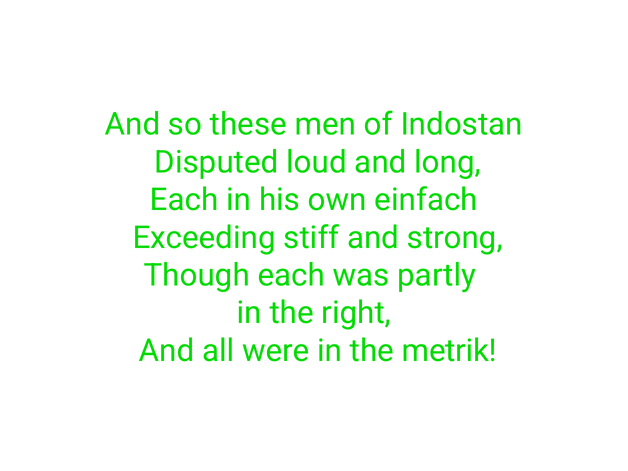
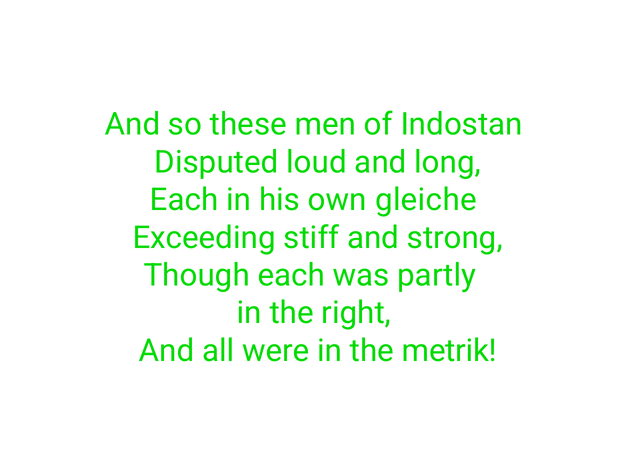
einfach: einfach -> gleiche (426, 200)
